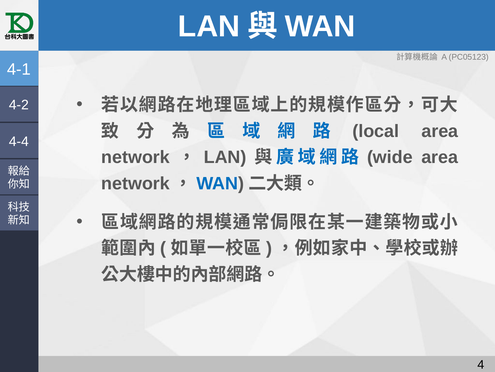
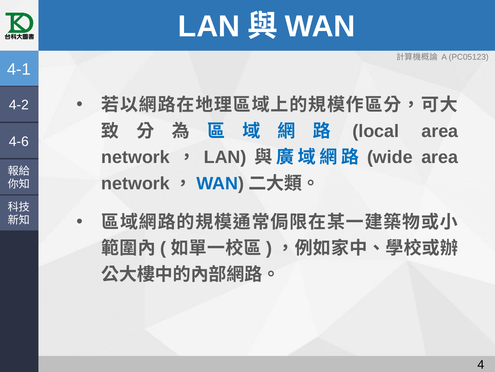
4-4: 4-4 -> 4-6 (19, 141)
